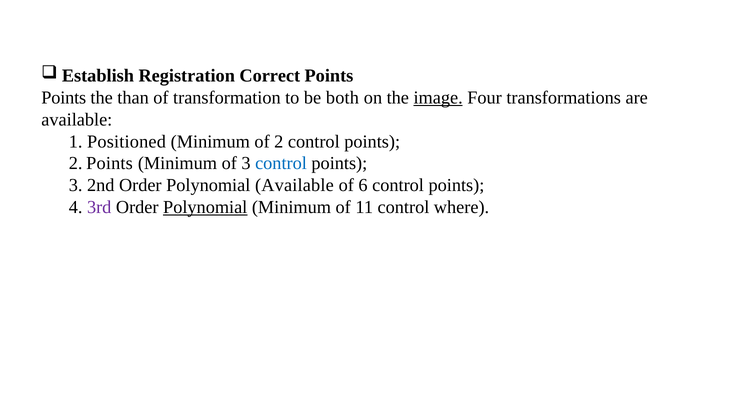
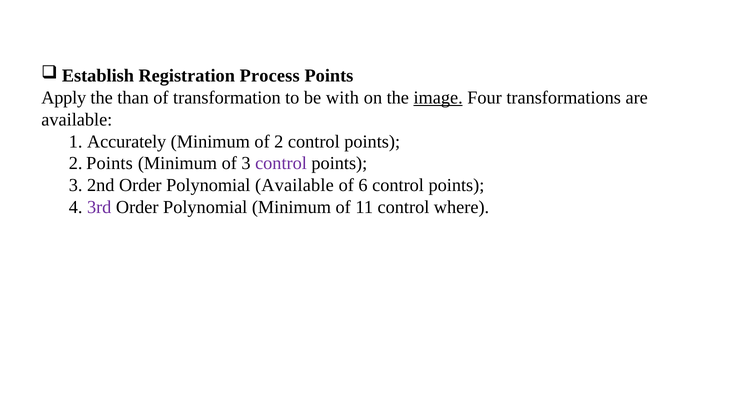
Correct: Correct -> Process (270, 76)
Points: Points -> Apply (64, 98)
both: both -> with (342, 98)
Positioned: Positioned -> Accurately (127, 142)
control colour: blue -> purple (281, 163)
Polynomial underline: present -> none (205, 207)
